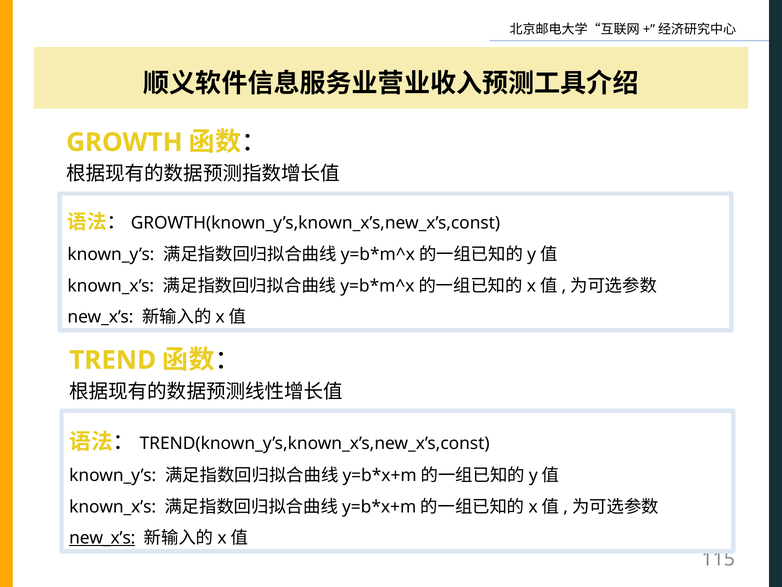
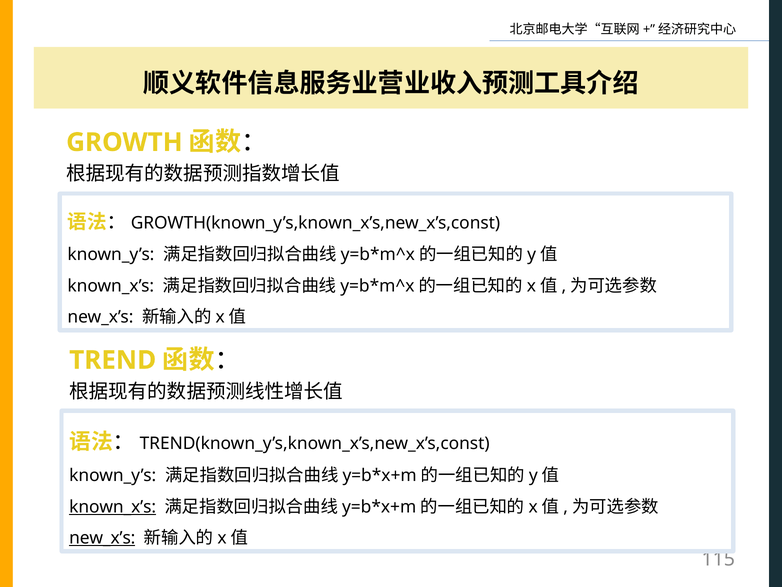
known_x’s underline: none -> present (113, 506)
